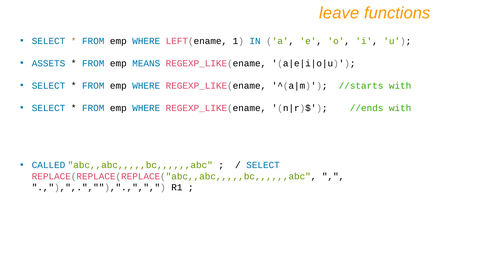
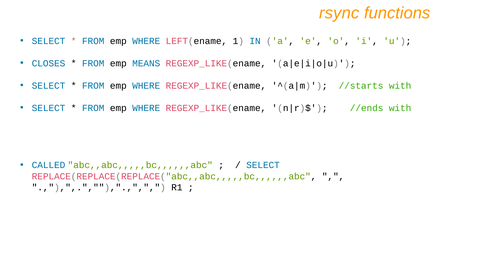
leave: leave -> rsync (339, 13)
ASSETS: ASSETS -> CLOSES (49, 63)
